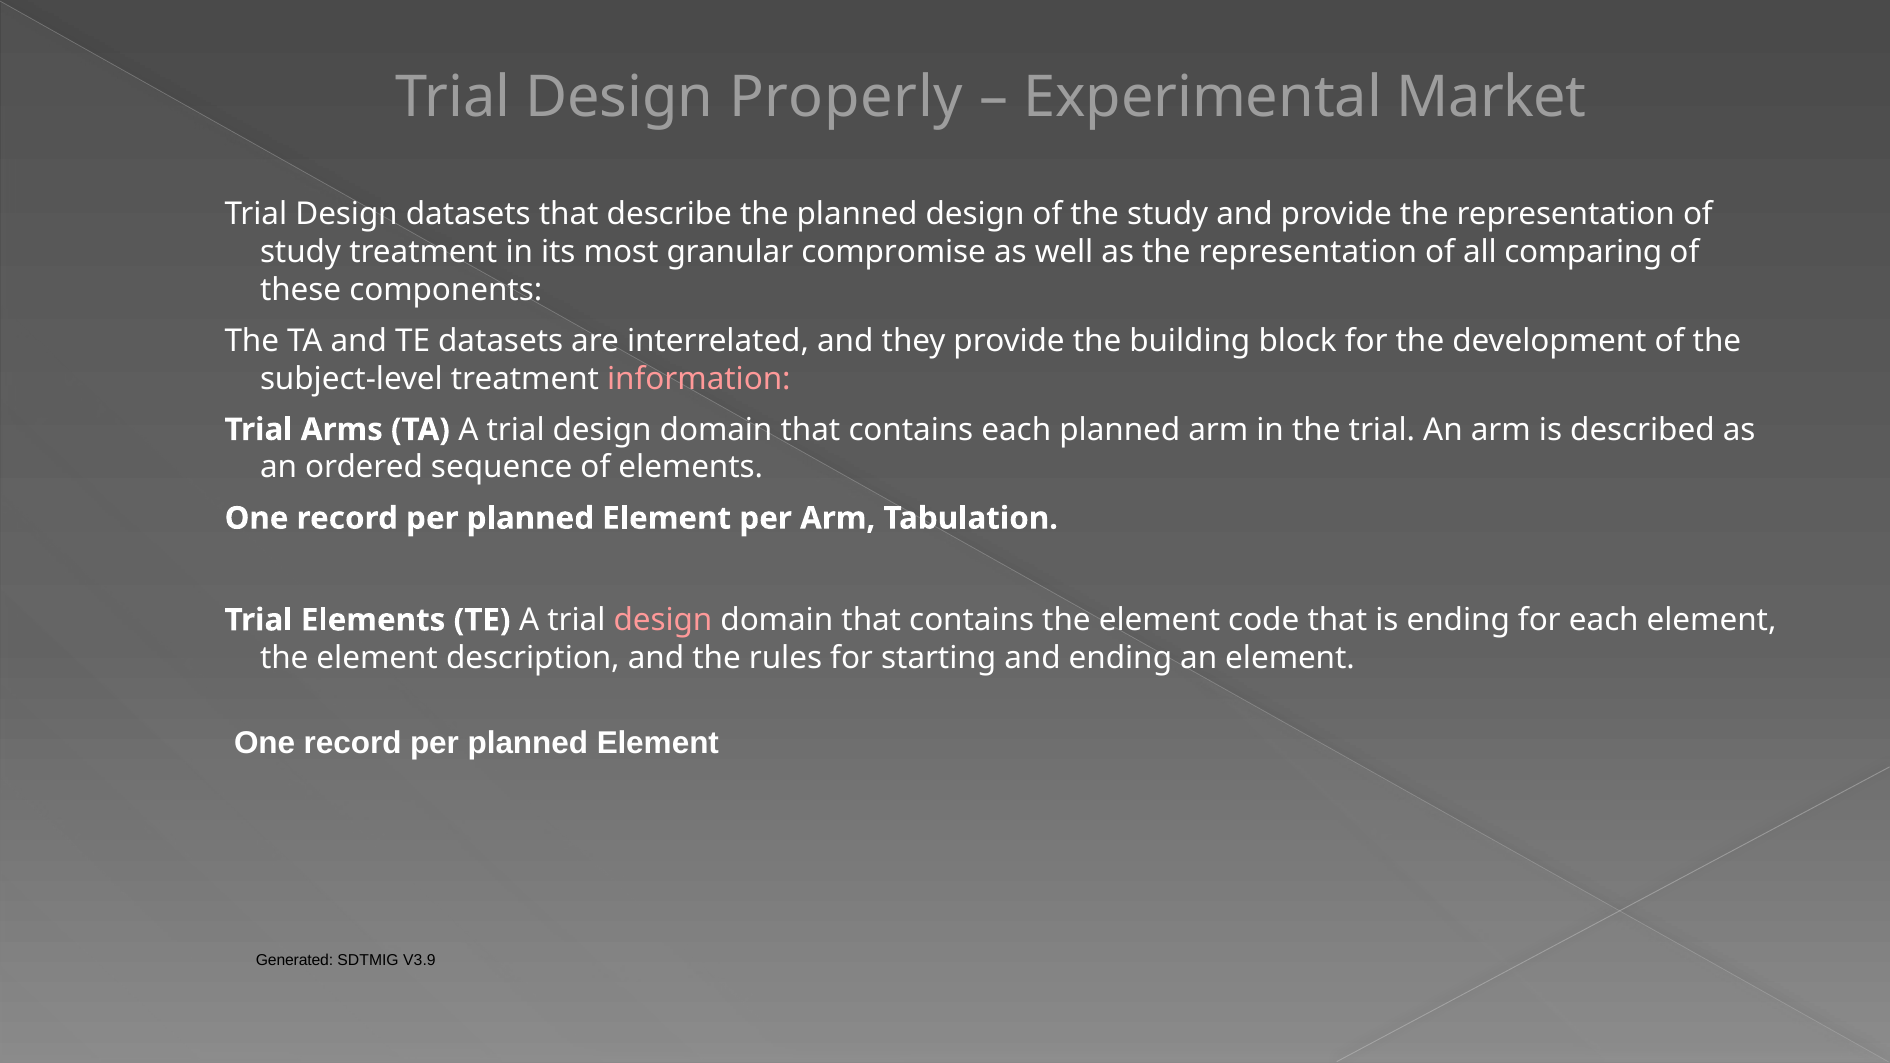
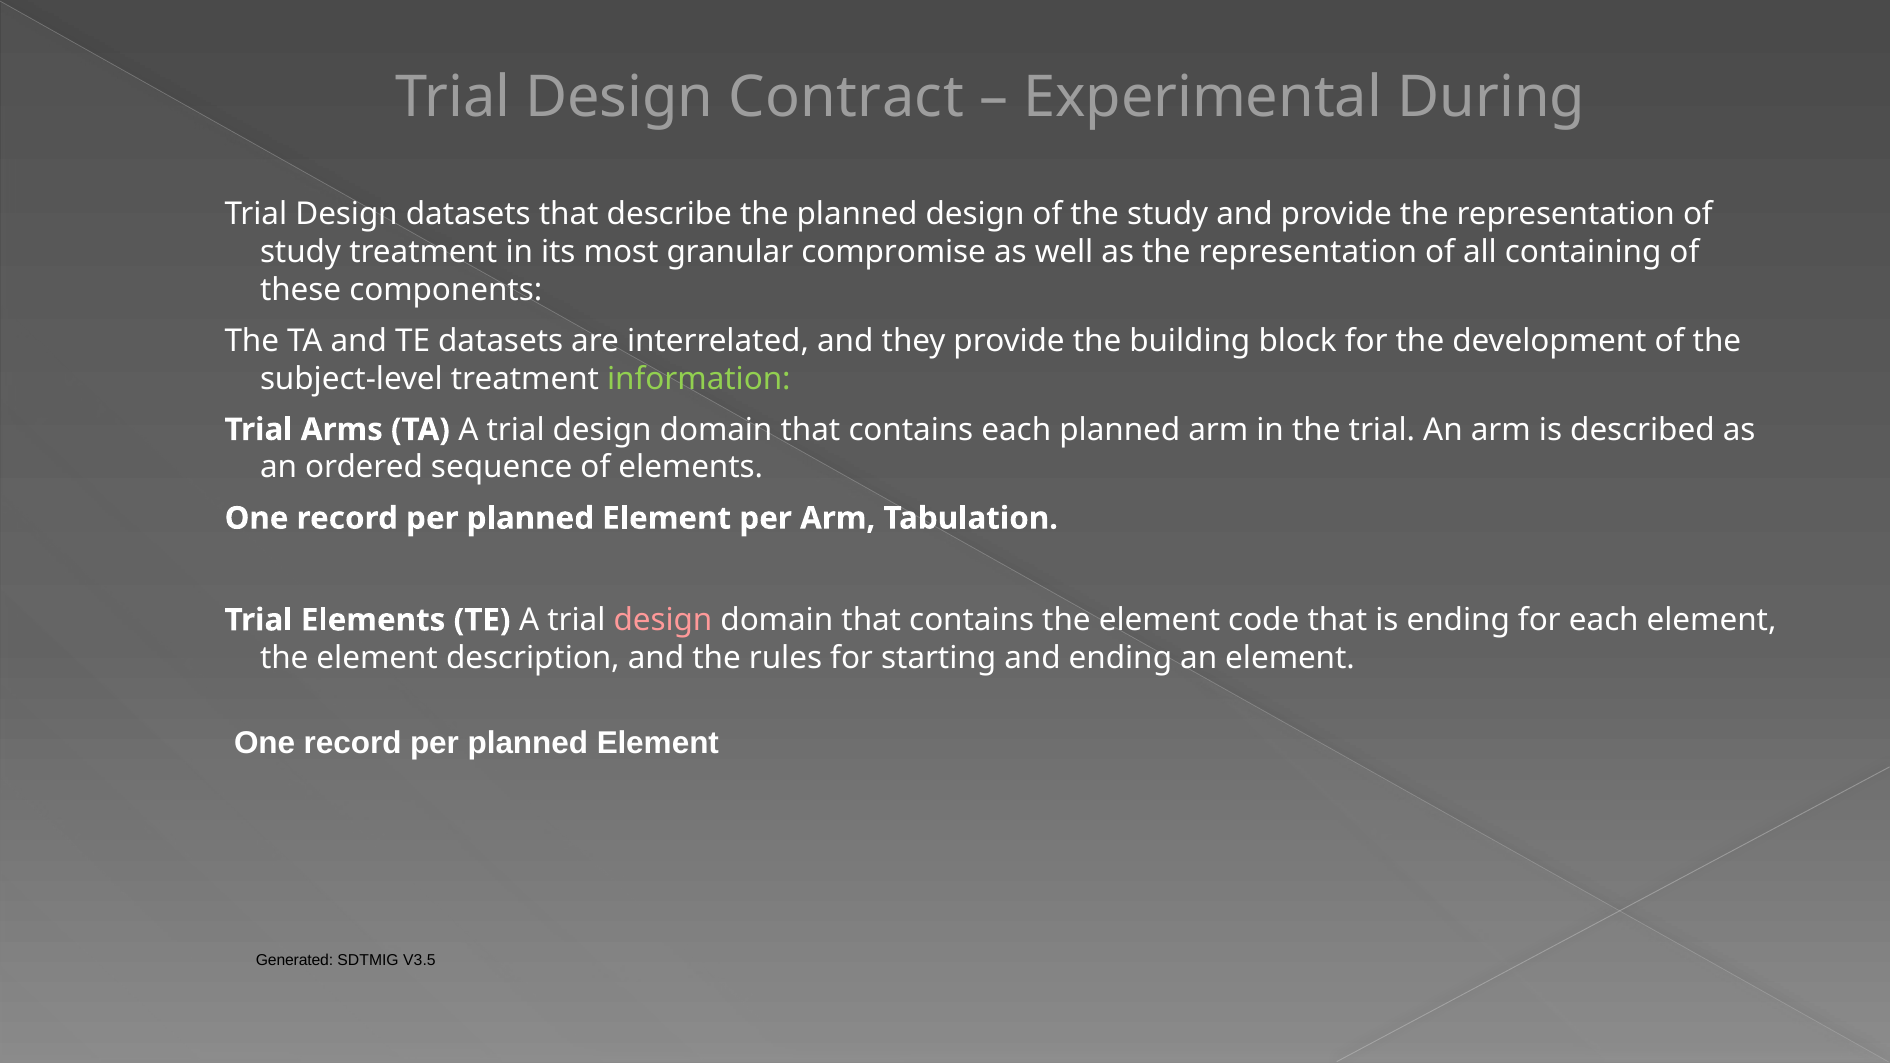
Properly: Properly -> Contract (846, 97)
Market: Market -> During (1491, 97)
comparing: comparing -> containing (1583, 252)
information colour: pink -> light green (699, 379)
V3.9: V3.9 -> V3.5 (419, 961)
